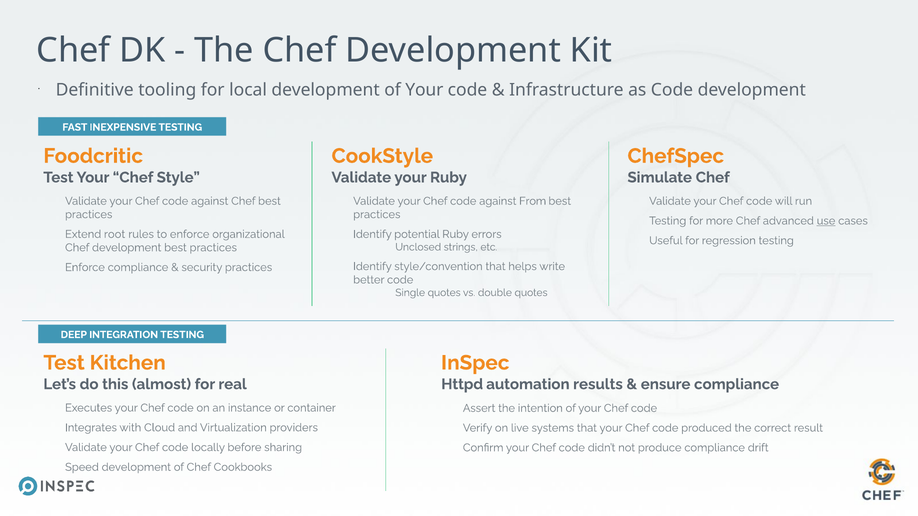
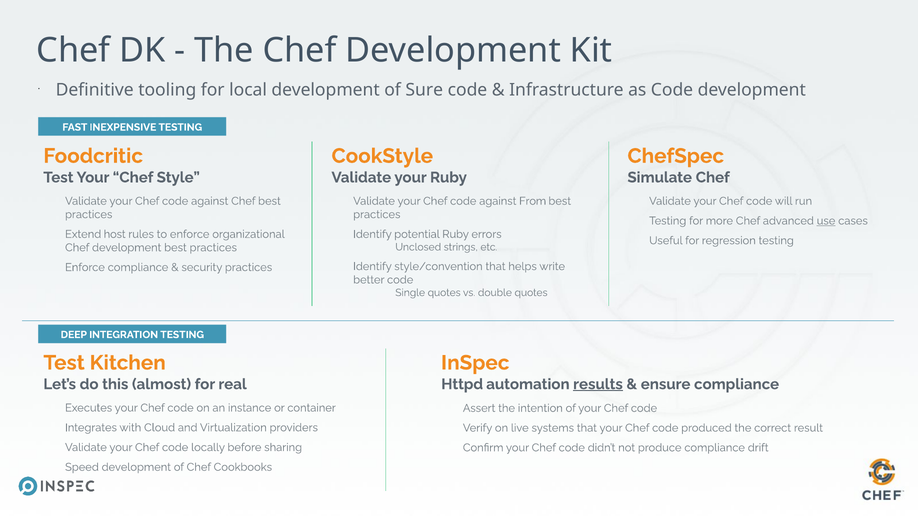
development of Your: Your -> Sure (424, 90)
root: root -> host (115, 234)
results underline: none -> present (598, 384)
